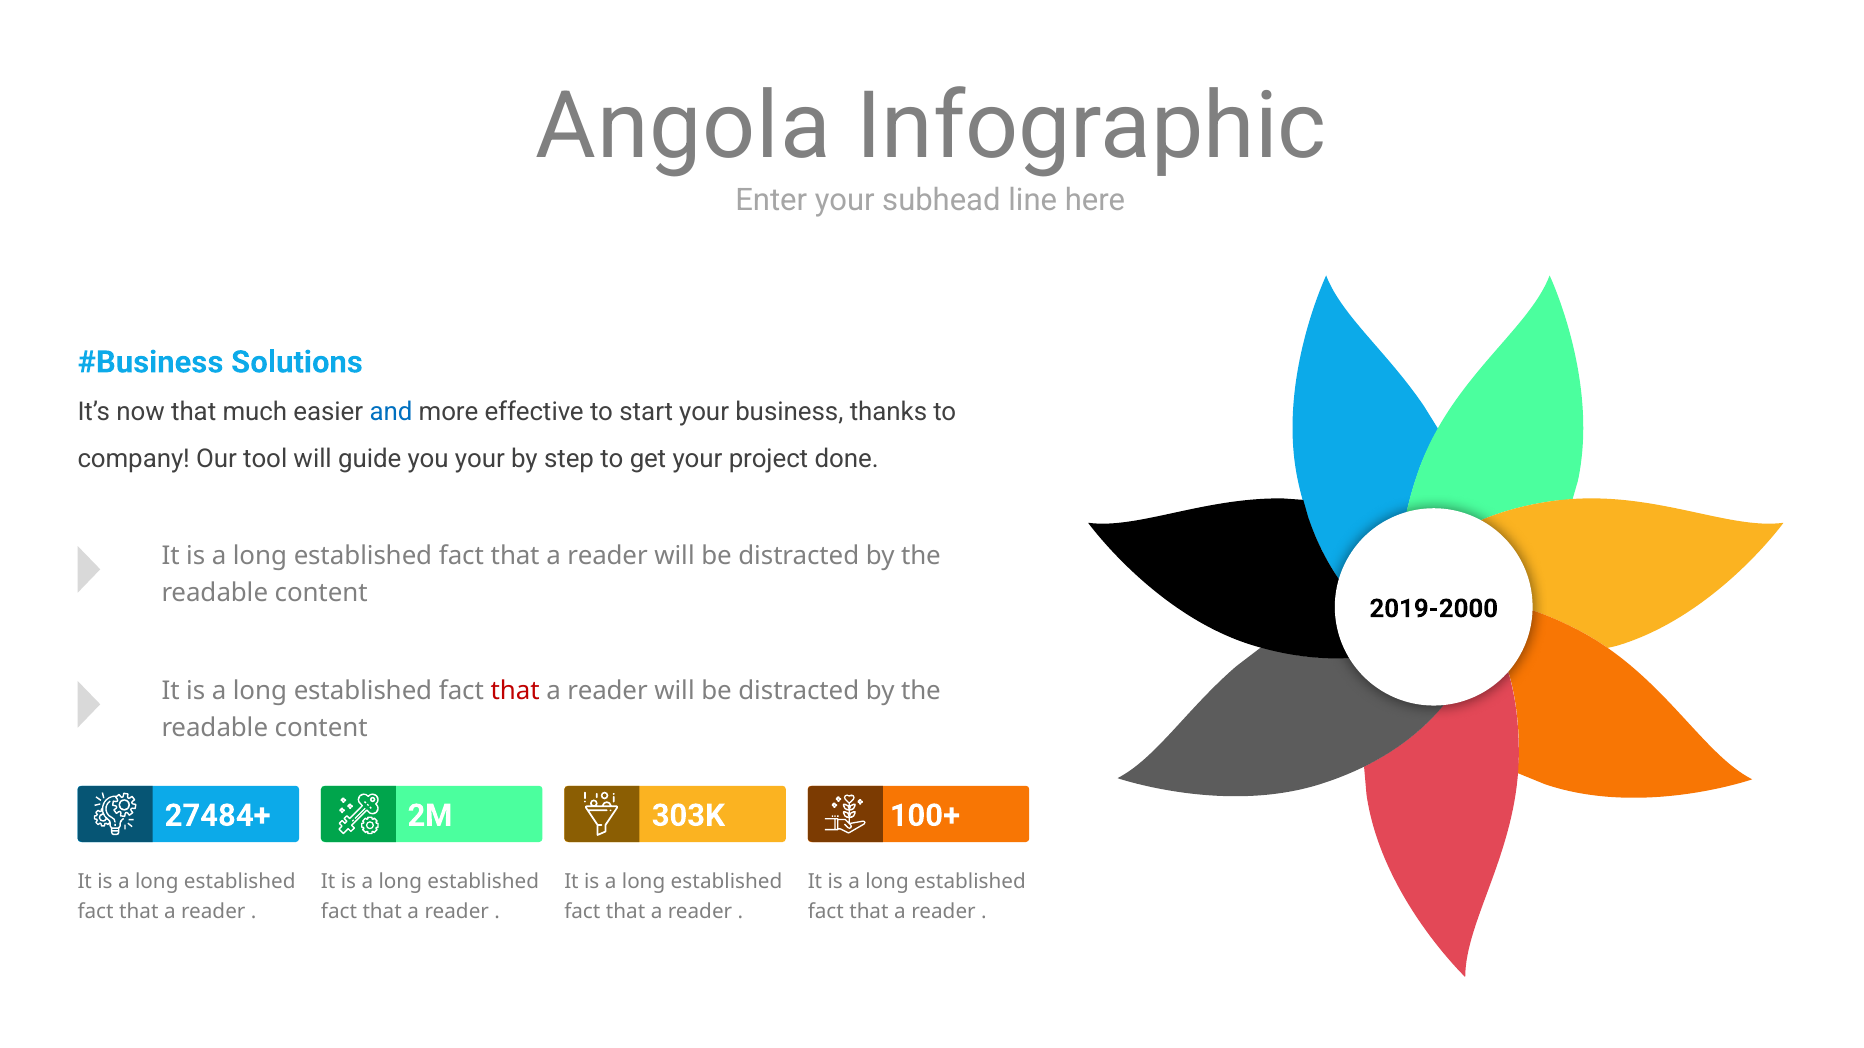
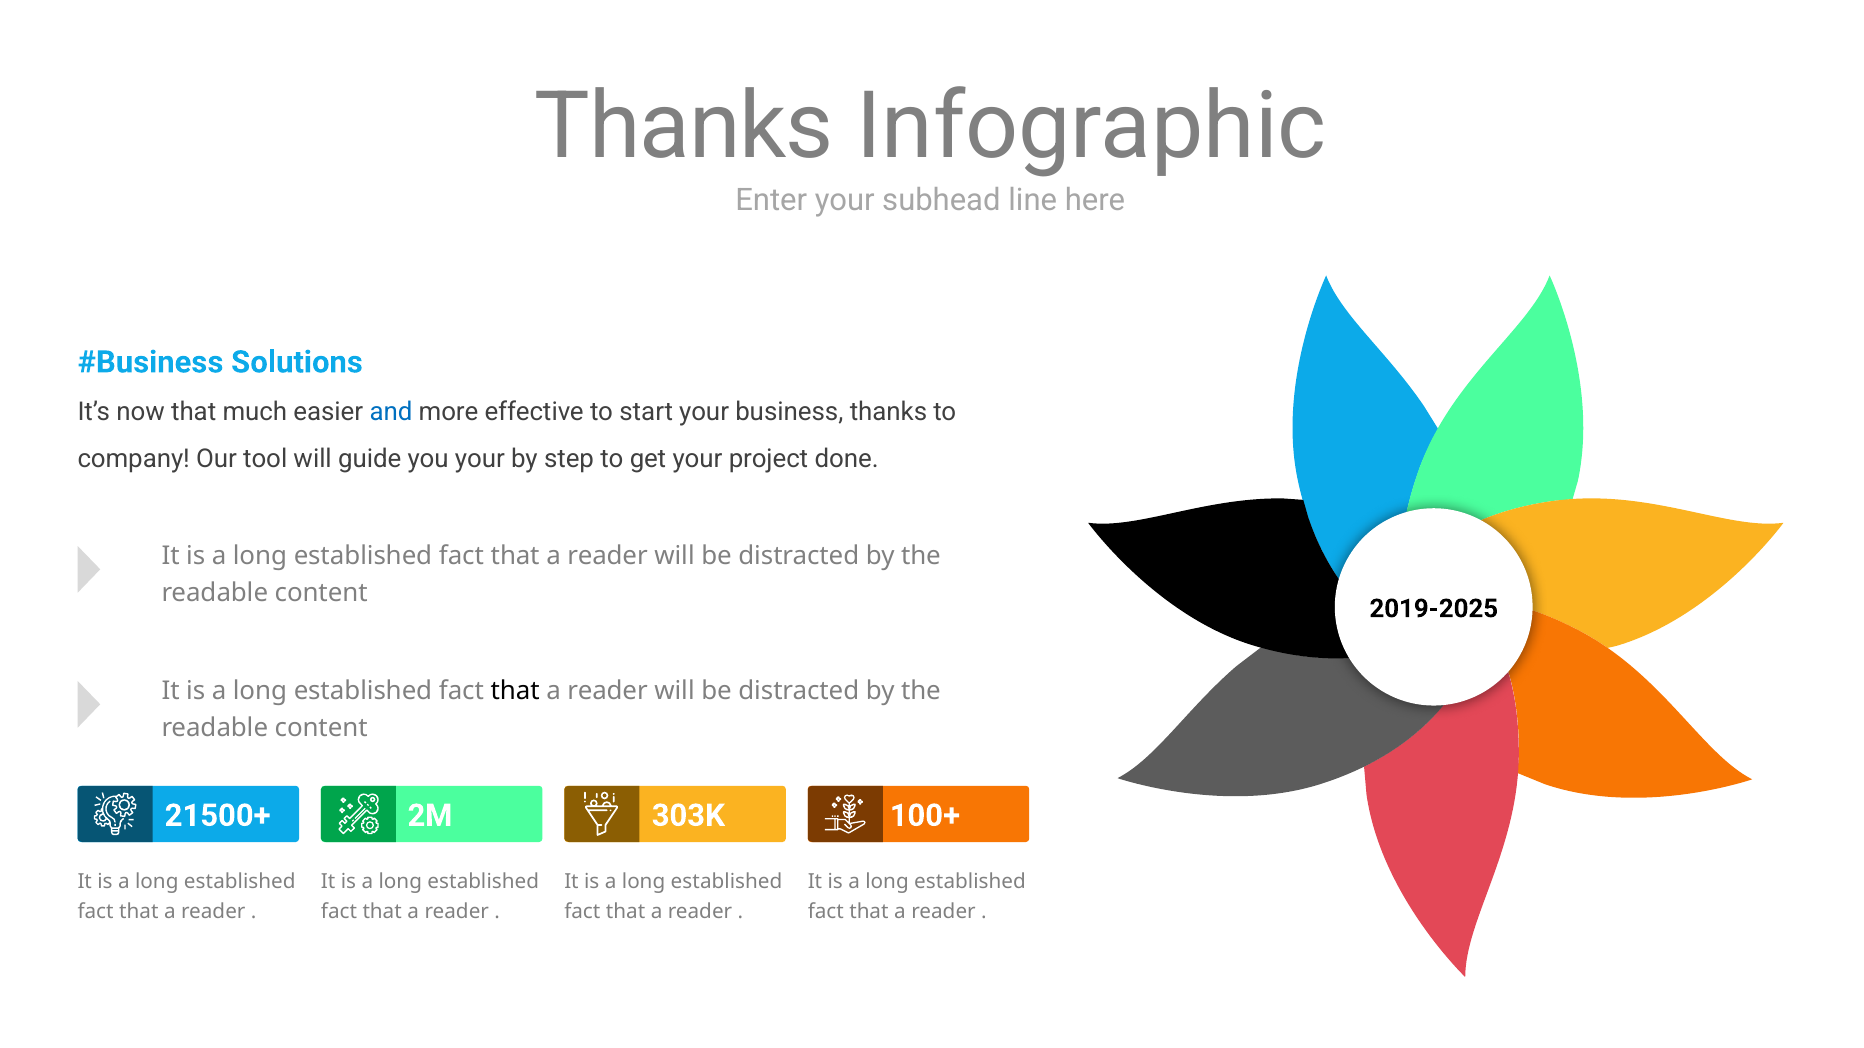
Angola: Angola -> Thanks (684, 127)
2019-2000: 2019-2000 -> 2019-2025 (1434, 609)
that colour: red -> black (515, 691)
27484+: 27484+ -> 21500+ (218, 816)
